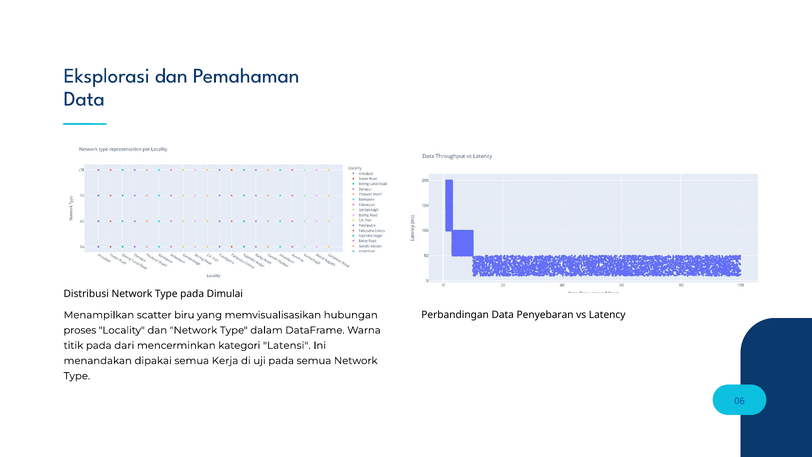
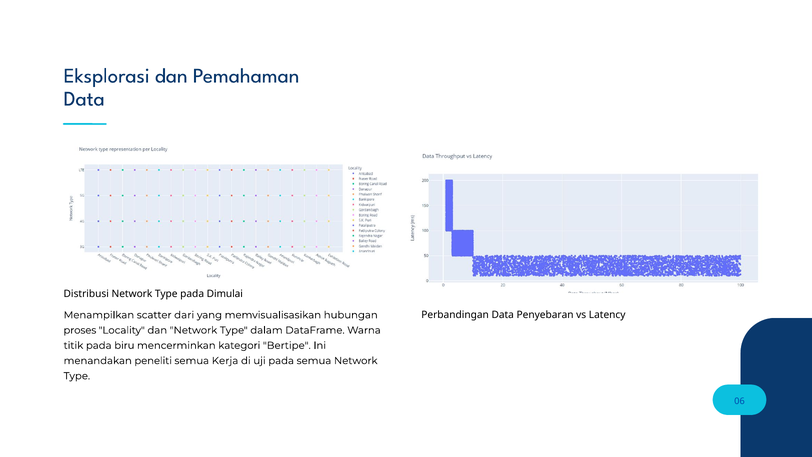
biru: biru -> dari (184, 315)
dari: dari -> biru (124, 345)
Latensi: Latensi -> Bertipe (287, 345)
dipakai: dipakai -> peneliti (153, 361)
